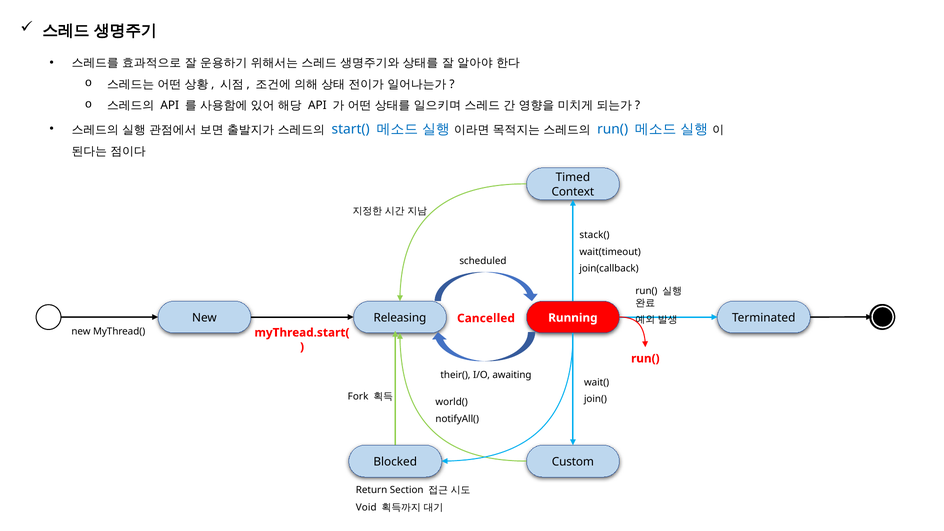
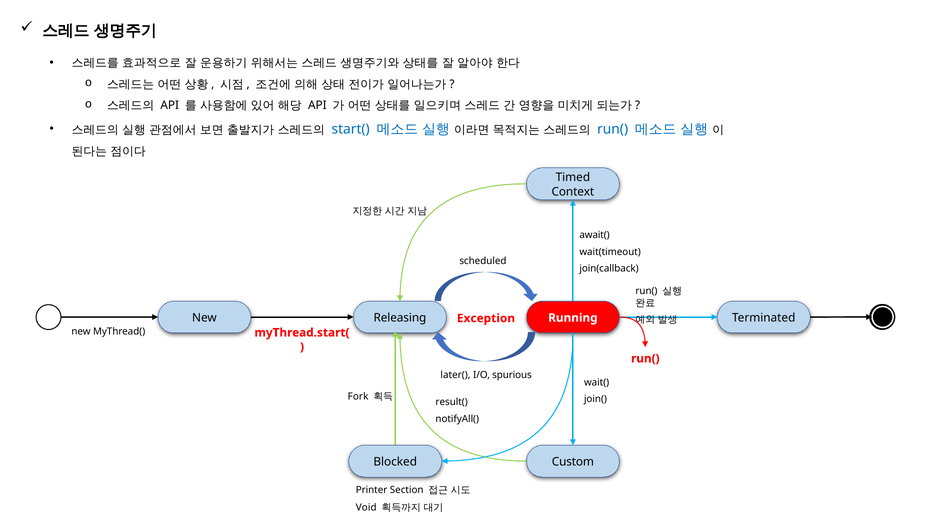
stack(: stack( -> await( (595, 235)
Cancelled: Cancelled -> Exception (486, 318)
their(: their( -> later( (455, 375)
awaiting: awaiting -> spurious (512, 375)
world(: world( -> result( (452, 402)
Return: Return -> Printer (372, 490)
